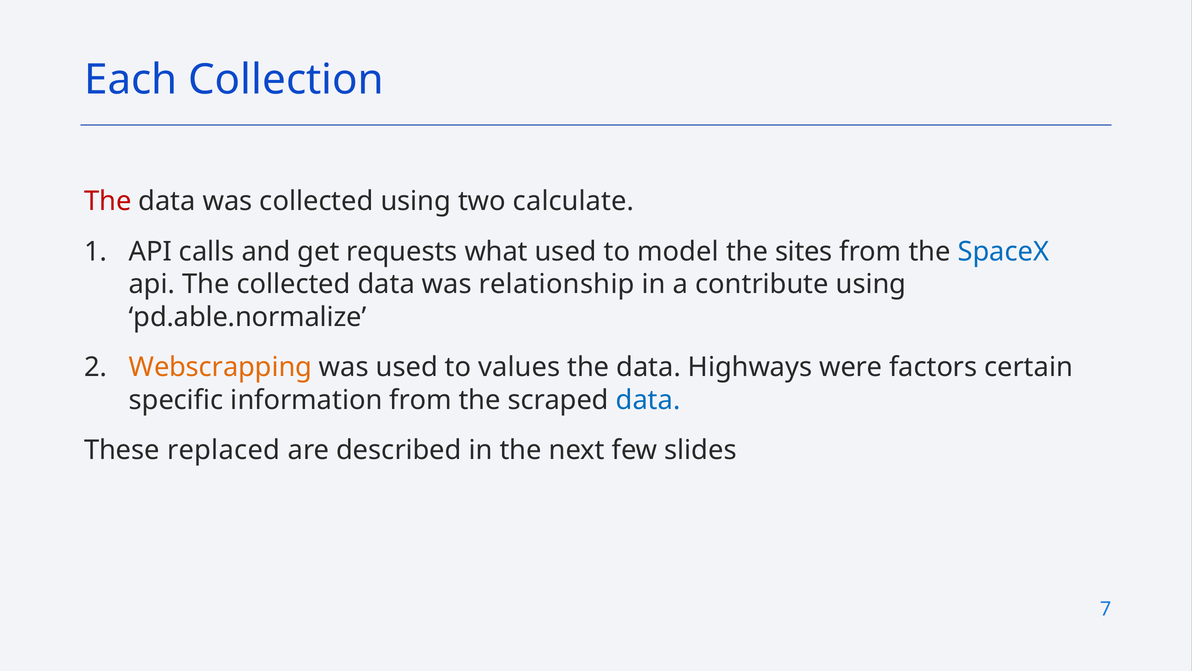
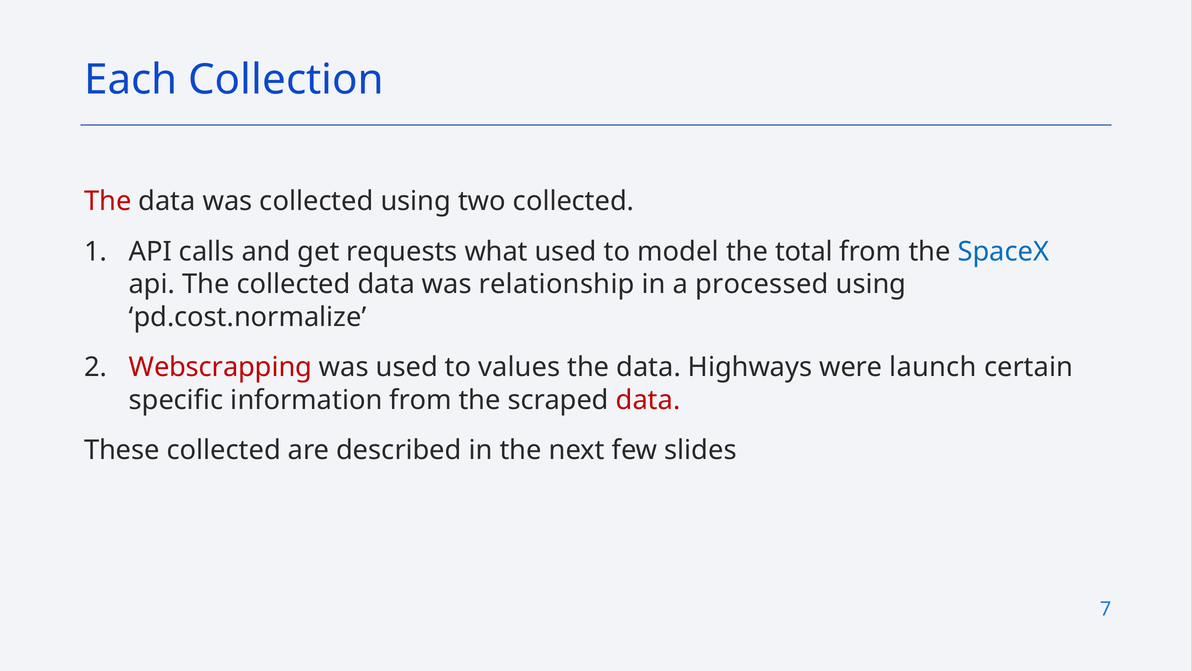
two calculate: calculate -> collected (574, 201)
sites: sites -> total (804, 251)
contribute: contribute -> processed (762, 284)
pd.able.normalize: pd.able.normalize -> pd.cost.normalize (248, 317)
Webscrapping colour: orange -> red (220, 367)
factors: factors -> launch (933, 367)
data colour: blue -> red (648, 400)
These replaced: replaced -> collected (224, 450)
